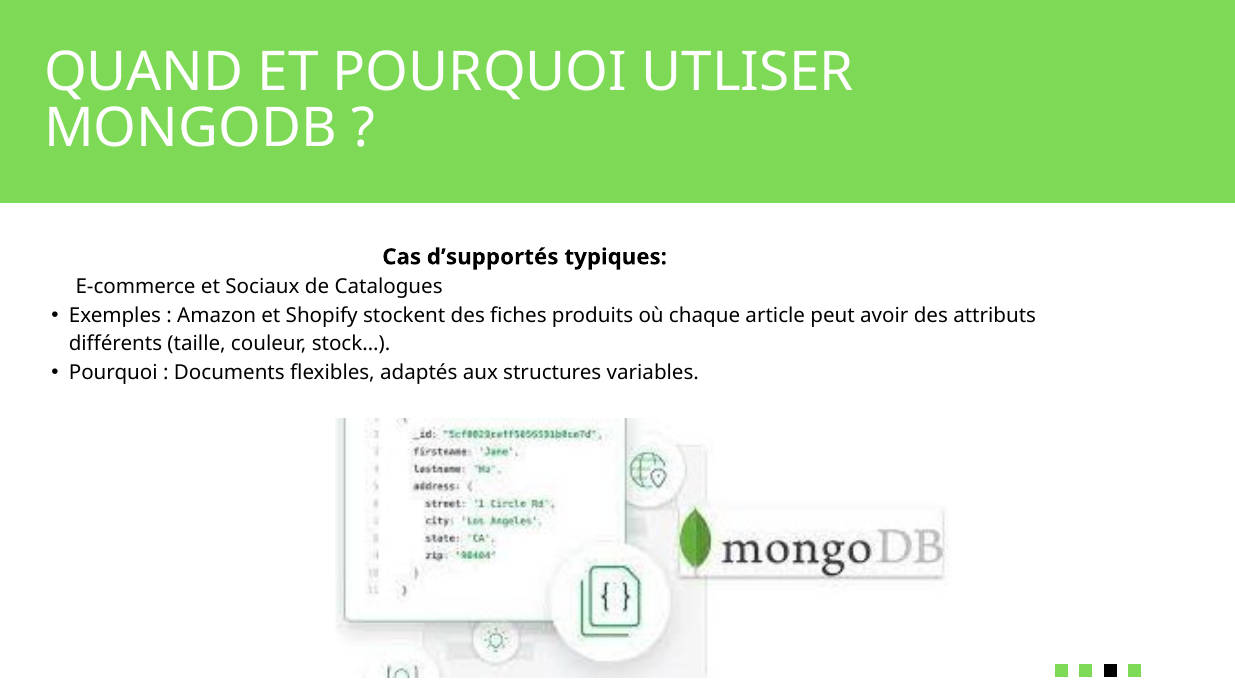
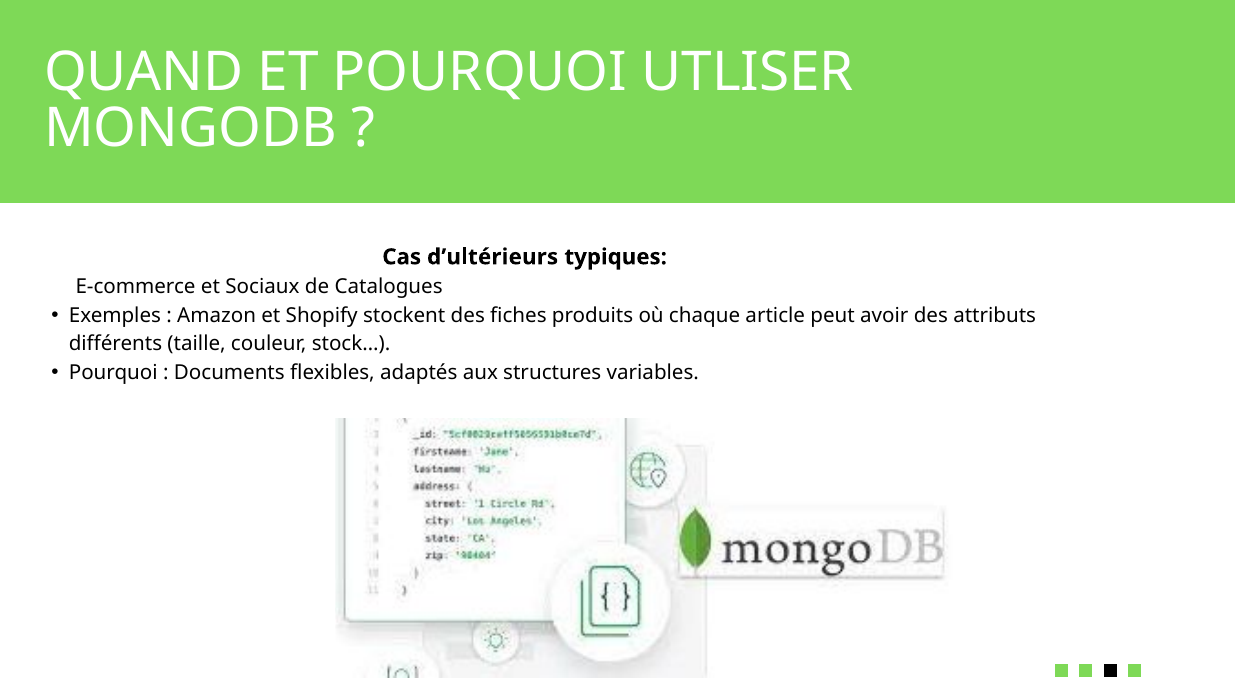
d’supportés: d’supportés -> d’ultérieurs (493, 257)
